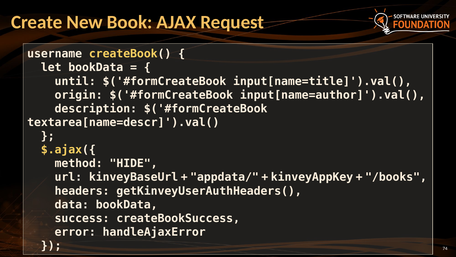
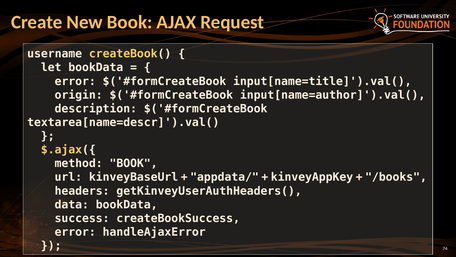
until: until -> error (75, 81)
method HIDE: HIDE -> BOOK (134, 163)
